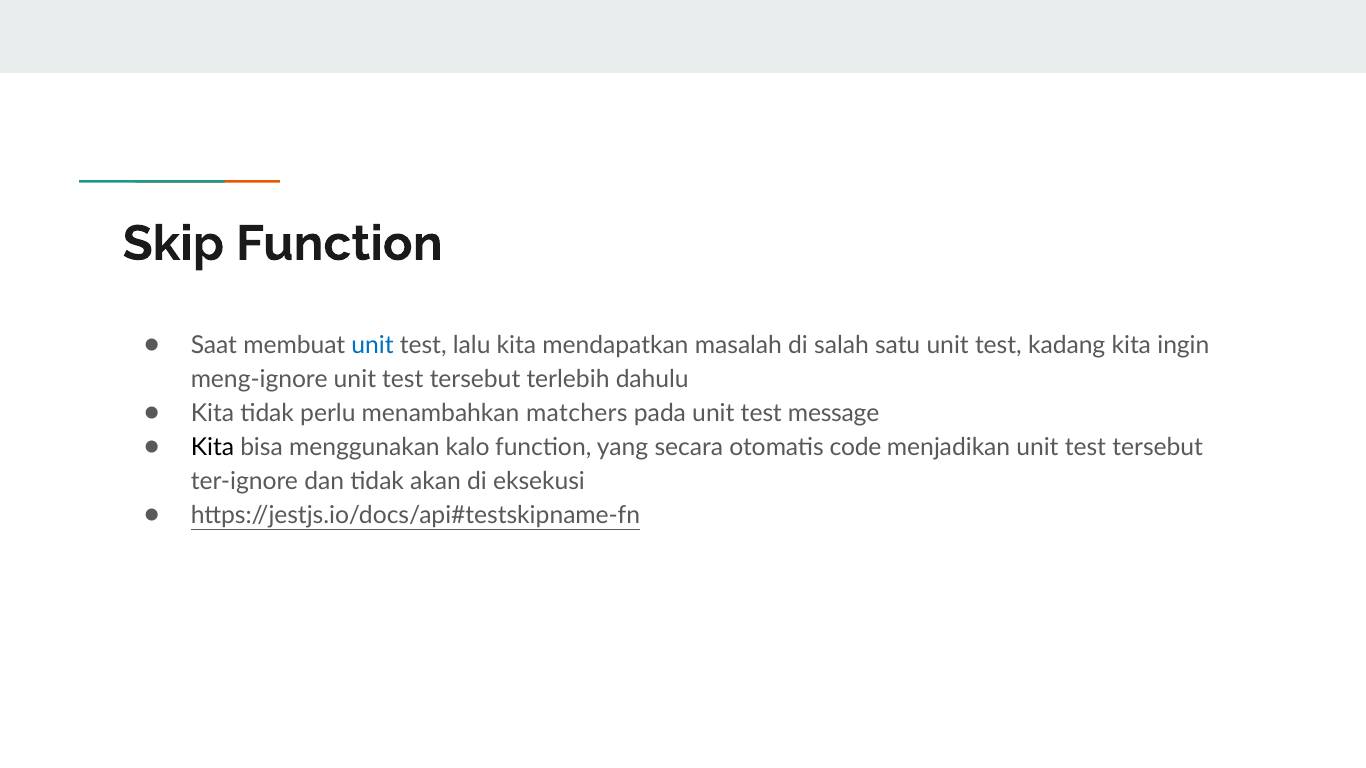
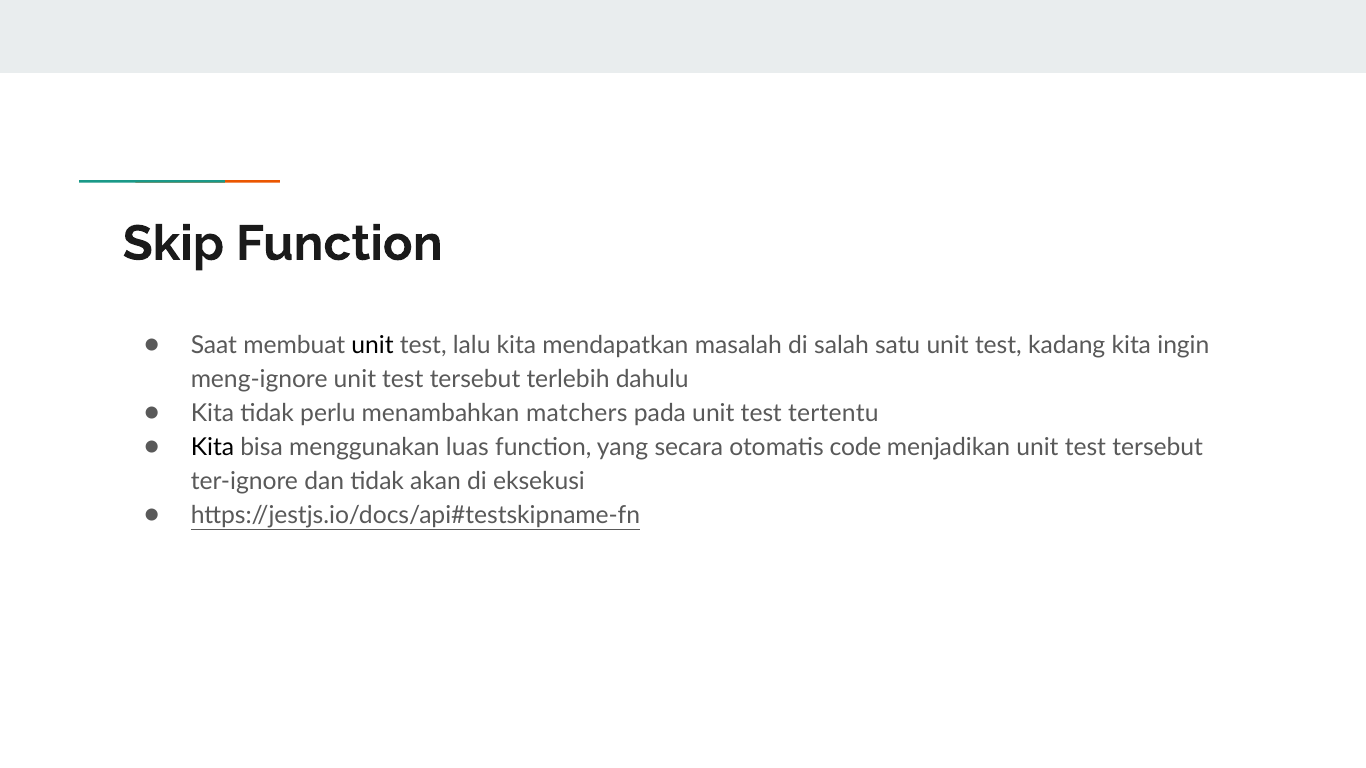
unit colour: blue -> black (373, 345)
message: message -> tertentu (833, 413)
kalo: kalo -> luas (467, 447)
